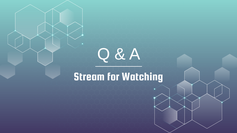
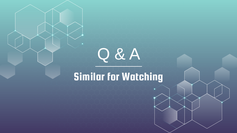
Stream: Stream -> Similar (89, 77)
